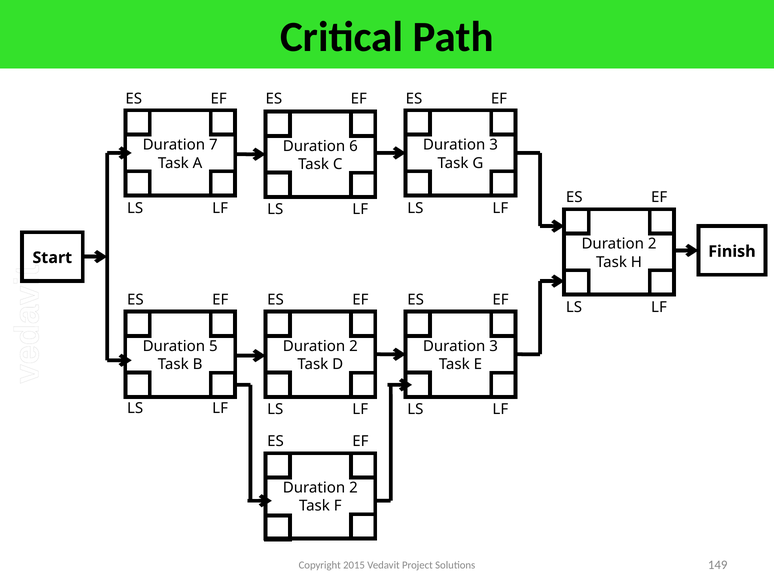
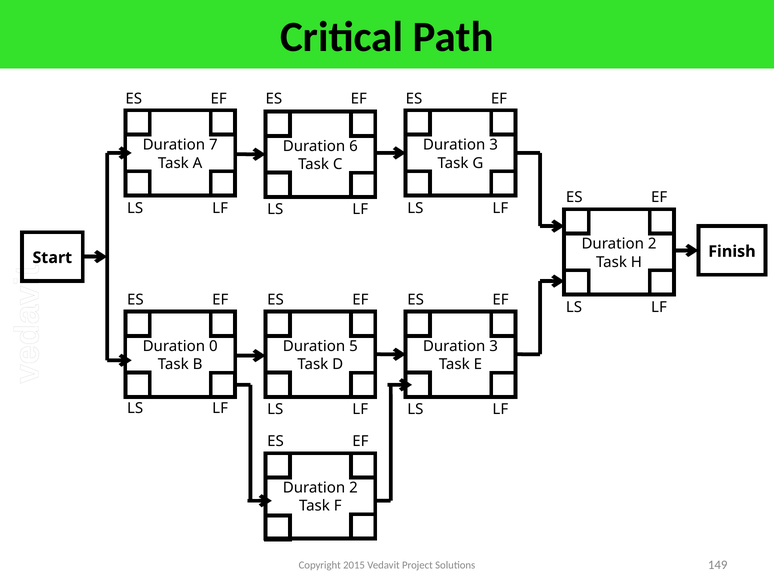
5: 5 -> 0 (213, 346)
2: 2 -> 5 (353, 346)
